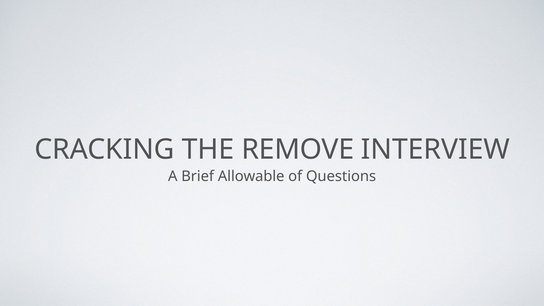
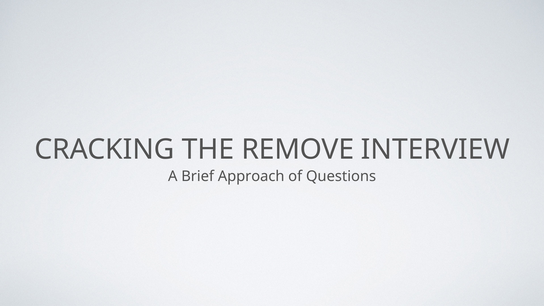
Allowable: Allowable -> Approach (251, 176)
